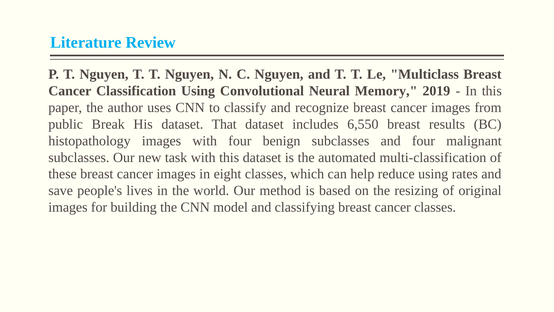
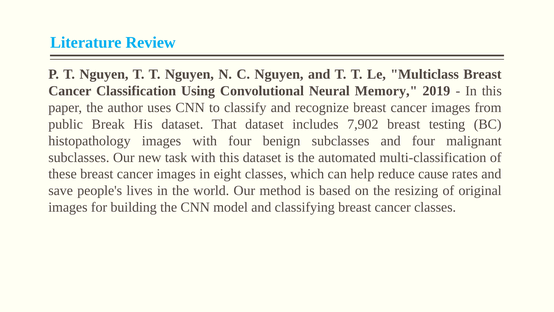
6,550: 6,550 -> 7,902 (363, 124)
results: results -> testing (447, 124)
reduce using: using -> cause (433, 174)
